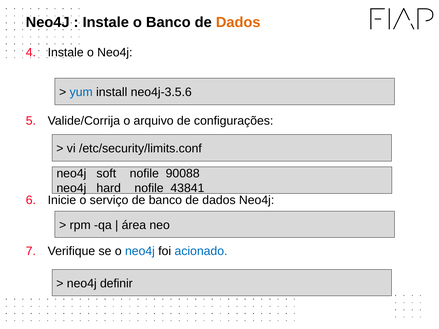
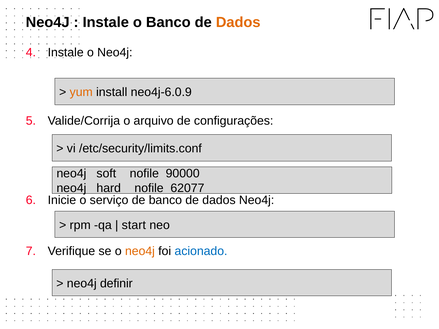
yum colour: blue -> orange (81, 92)
neo4j-3.5.6: neo4j-3.5.6 -> neo4j-6.0.9 (161, 92)
90088: 90088 -> 90000 (183, 174)
43841: 43841 -> 62077 (187, 188)
área: área -> start (134, 225)
neo4j colour: blue -> orange (140, 251)
